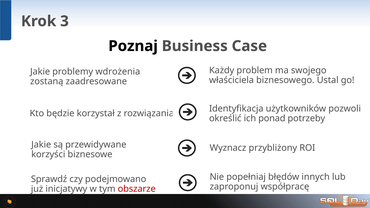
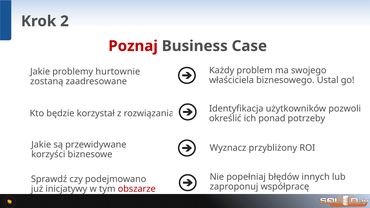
3: 3 -> 2 (64, 21)
Poznaj colour: black -> red (133, 46)
wdrożenia: wdrożenia -> hurtownie (118, 72)
